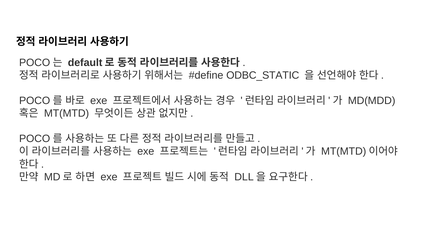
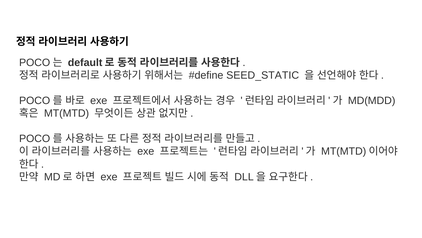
ODBC_STATIC: ODBC_STATIC -> SEED_STATIC (263, 75)
